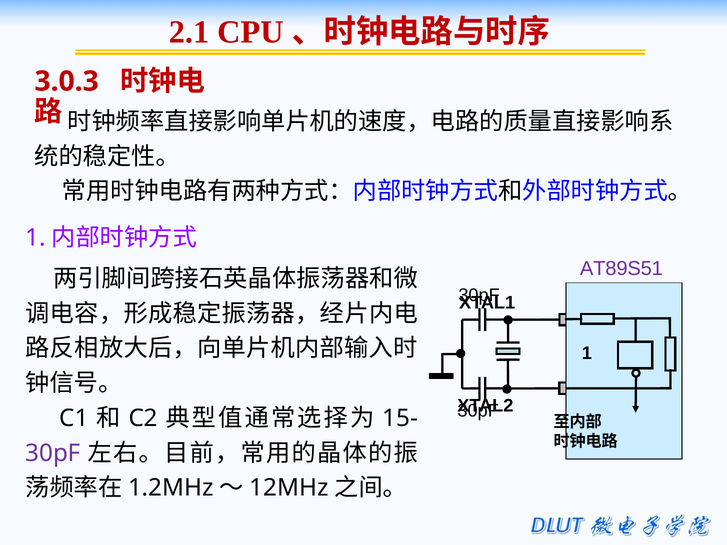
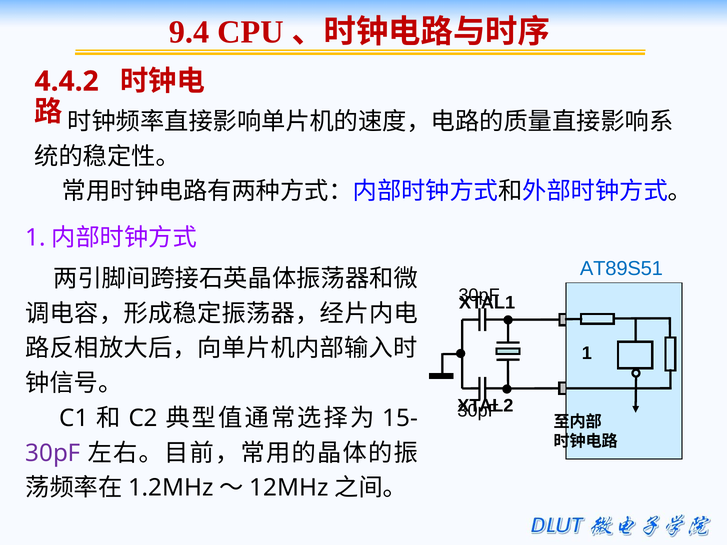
2.1: 2.1 -> 9.4 (189, 32)
3.0.3: 3.0.3 -> 4.4.2 (67, 81)
AT89S51 colour: purple -> blue (621, 269)
